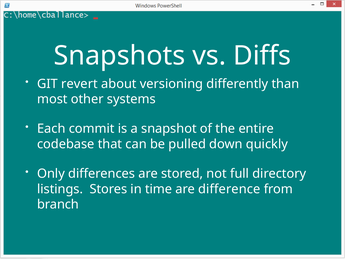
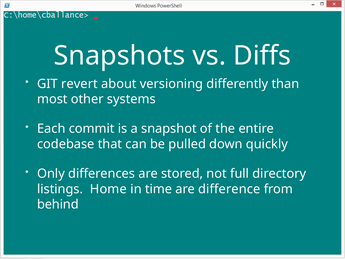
Stores: Stores -> Home (108, 189)
branch: branch -> behind (58, 204)
